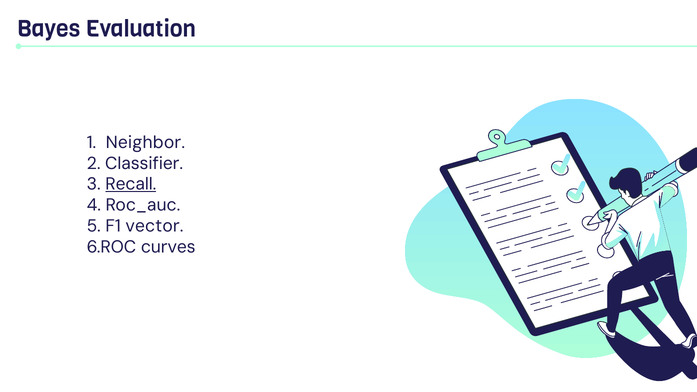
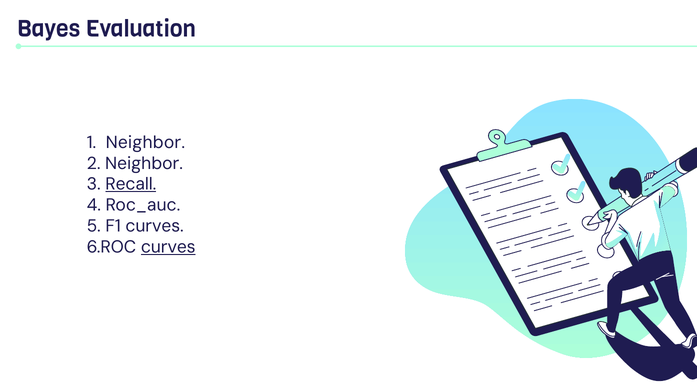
2 Classifier: Classifier -> Neighbor (144, 163)
F1 vector: vector -> curves (155, 226)
curves underline: none -> present (168, 247)
